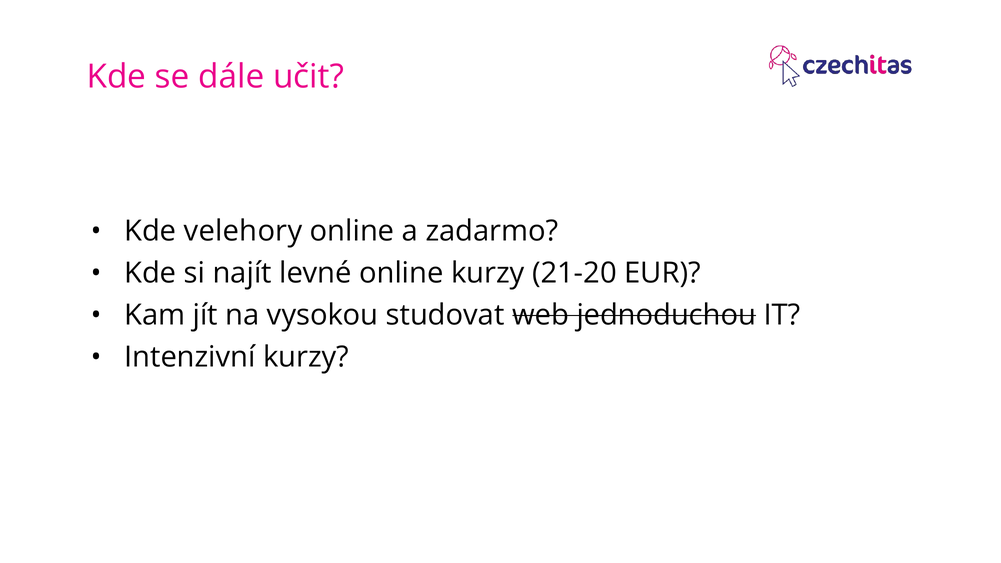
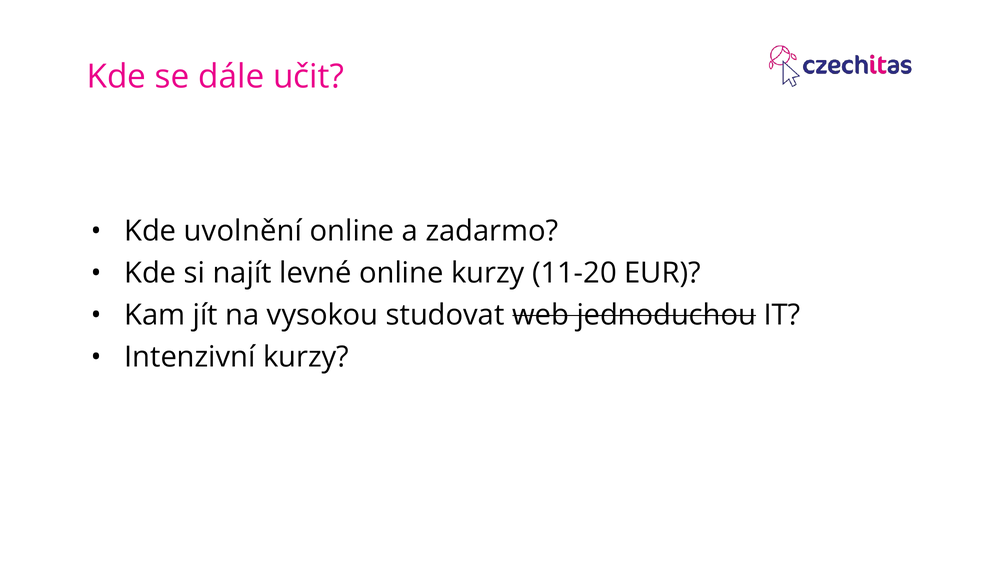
velehory: velehory -> uvolnění (243, 231)
21-20: 21-20 -> 11-20 (574, 273)
